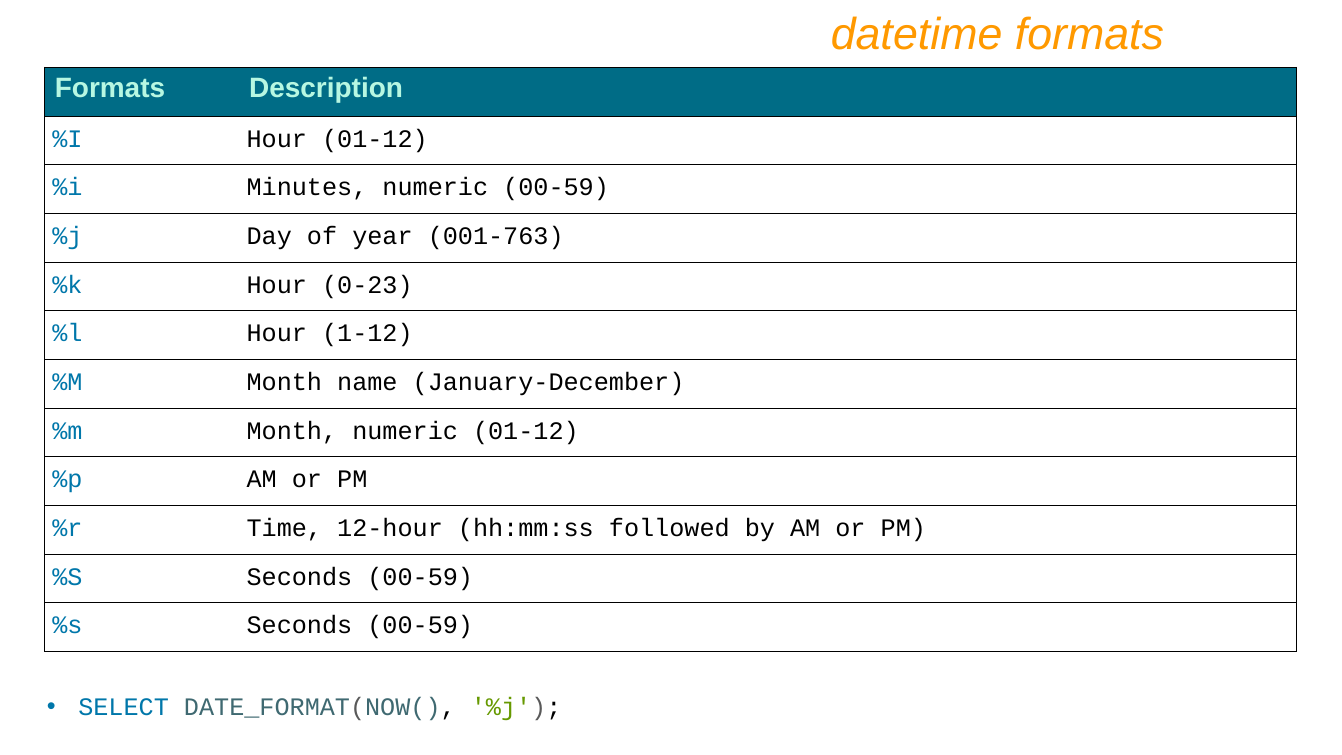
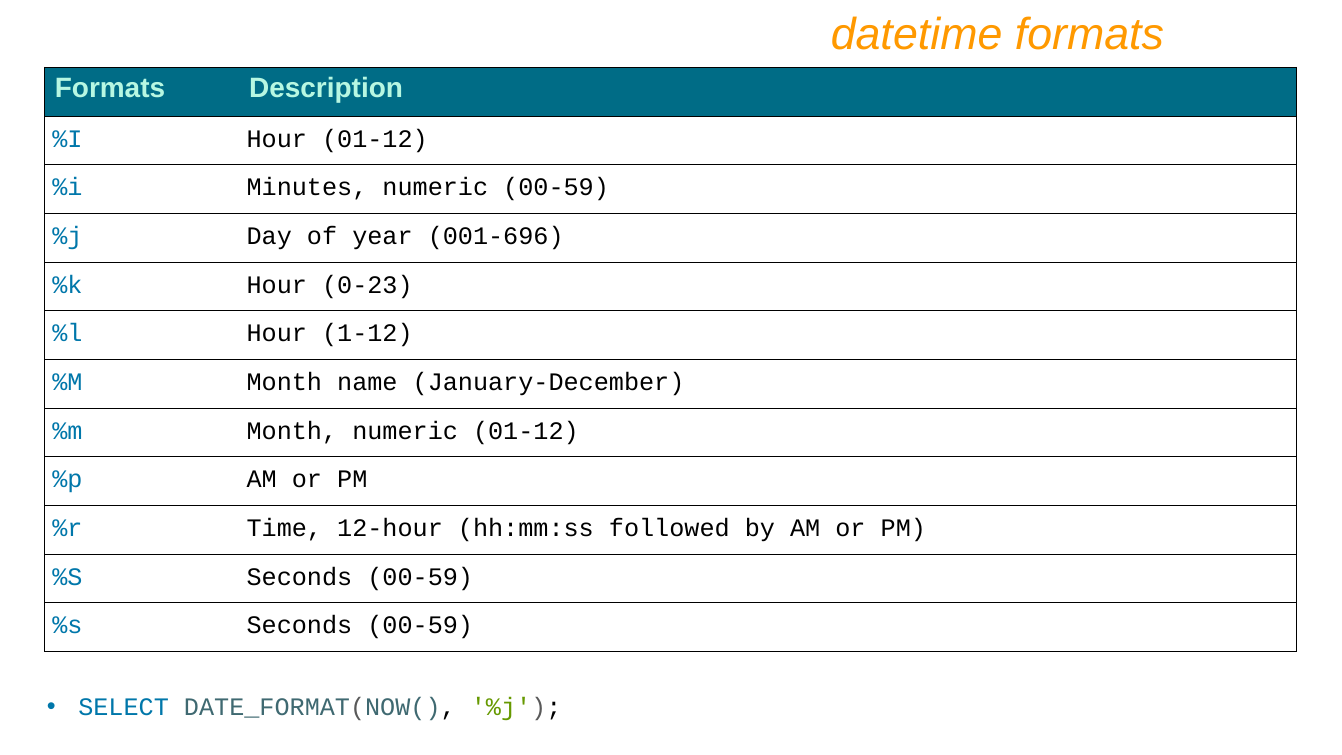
001-763: 001-763 -> 001-696 (496, 236)
